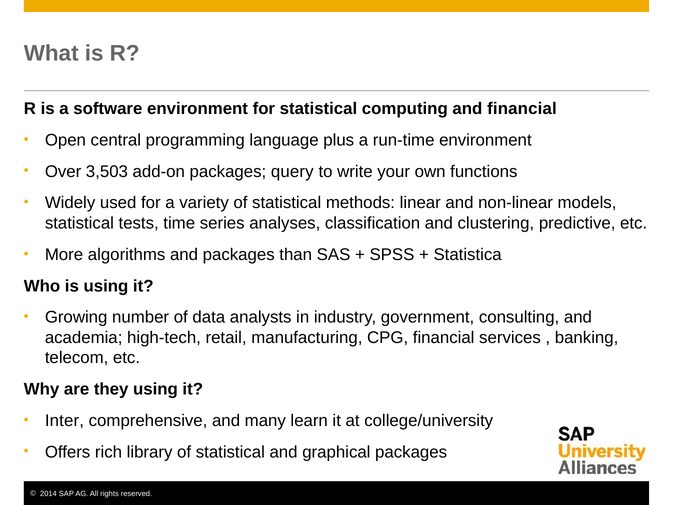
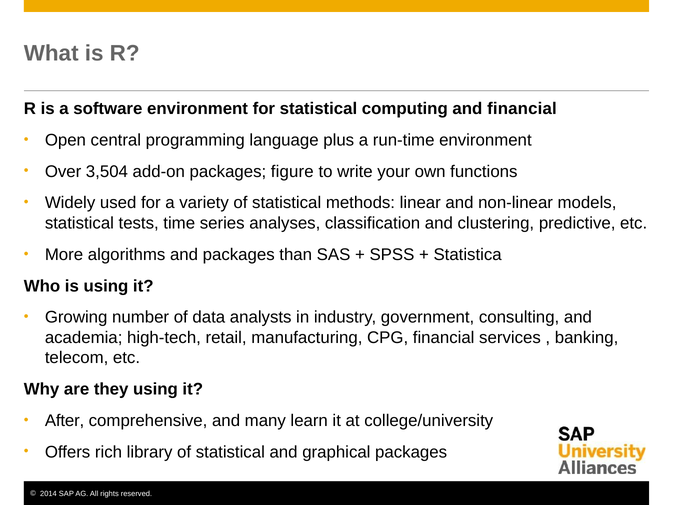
3,503: 3,503 -> 3,504 (107, 171)
query: query -> figure (292, 171)
Inter: Inter -> After (65, 420)
